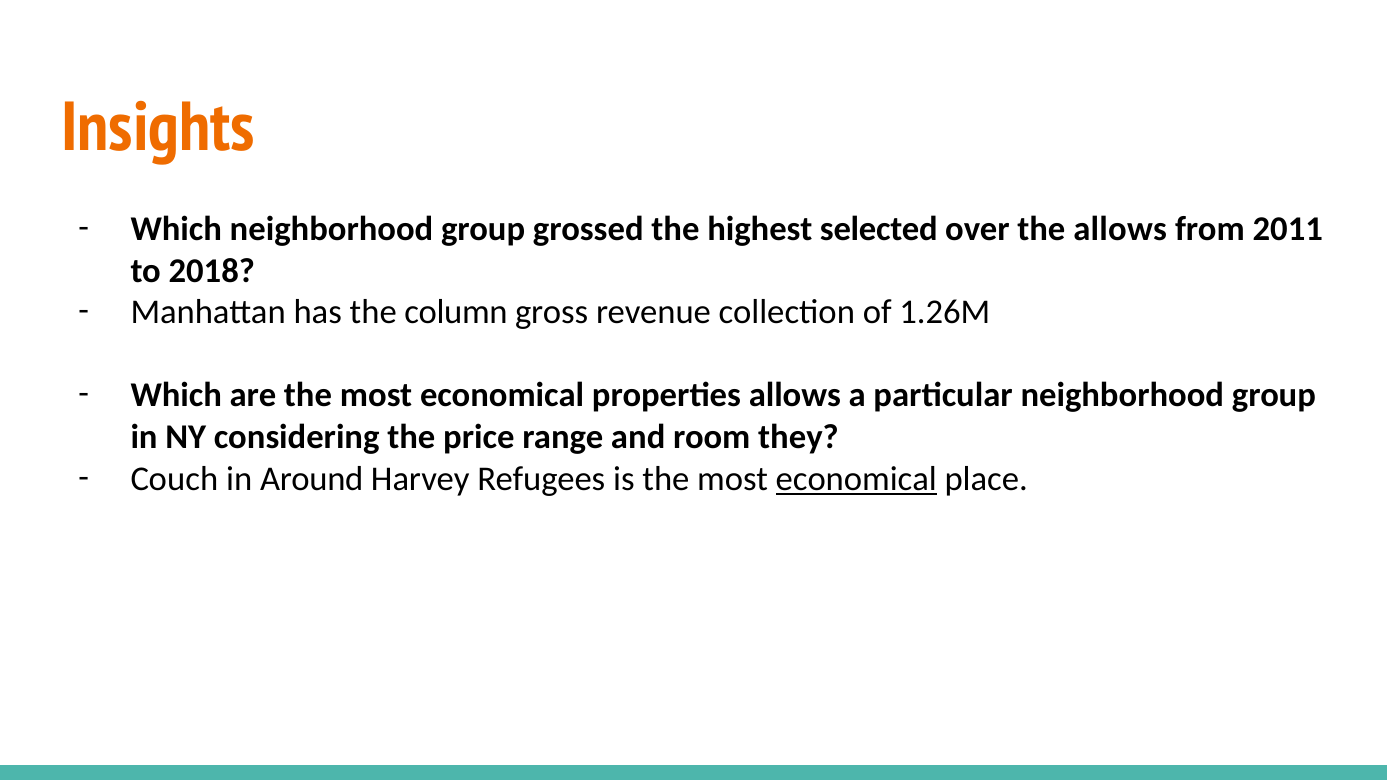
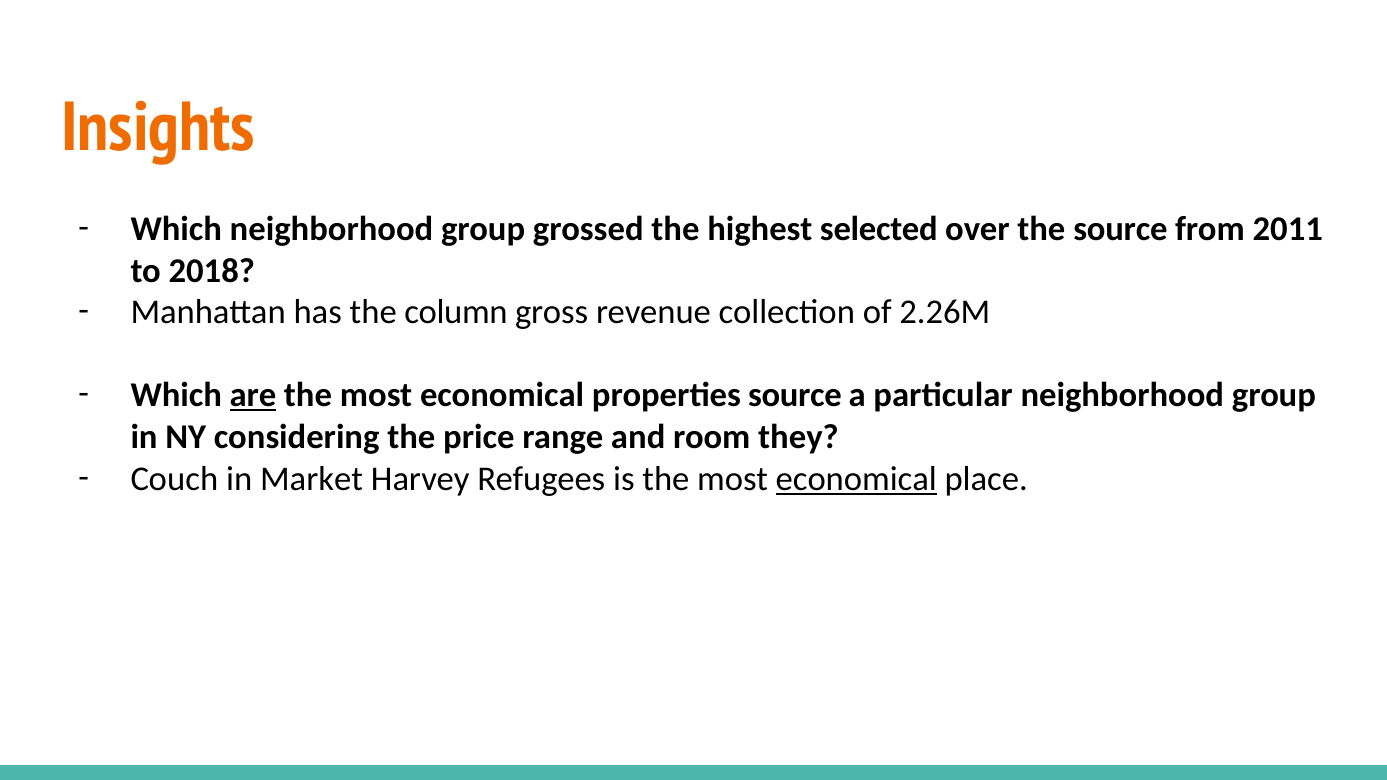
the allows: allows -> source (1120, 229)
1.26M: 1.26M -> 2.26M (945, 312)
are underline: none -> present (253, 396)
properties allows: allows -> source (795, 396)
Around: Around -> Market (312, 479)
